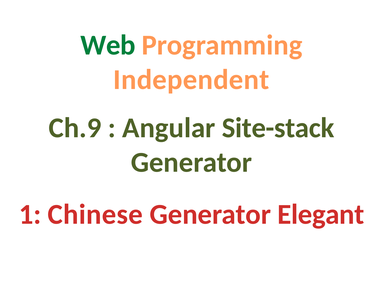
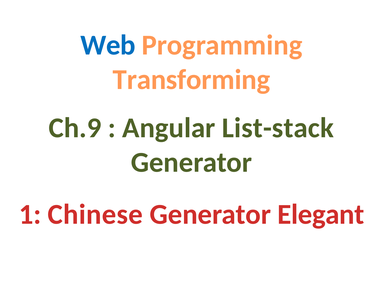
Web colour: green -> blue (108, 45)
Independent: Independent -> Transforming (191, 80)
Site-stack: Site-stack -> List-stack (278, 128)
